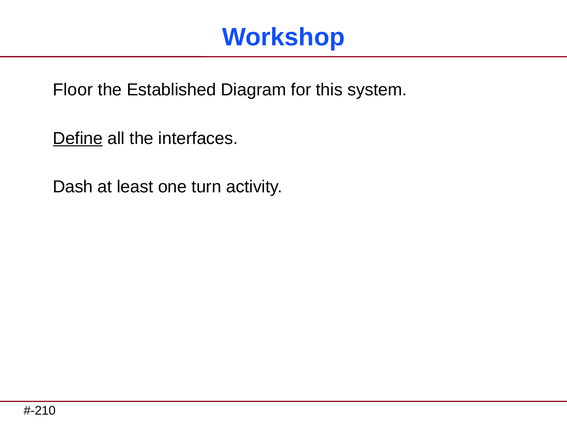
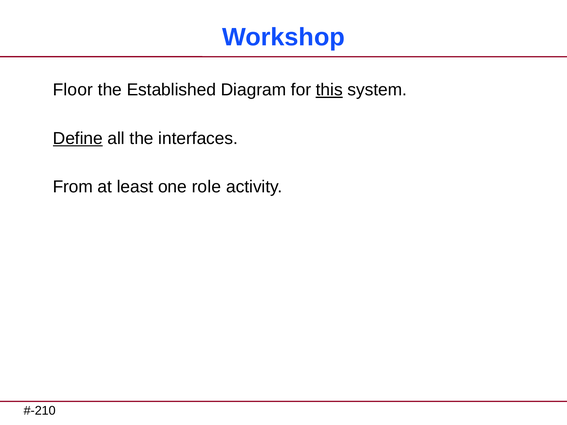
this underline: none -> present (329, 90)
Dash: Dash -> From (73, 187)
turn: turn -> role (206, 187)
